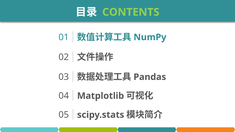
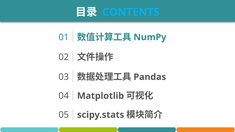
CONTENTS colour: light green -> light blue (131, 12)
